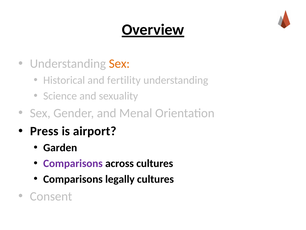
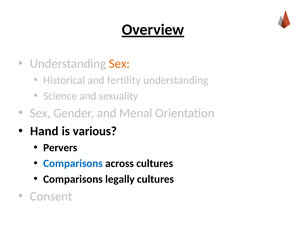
Press: Press -> Hand (44, 131)
airport: airport -> various (95, 131)
Garden: Garden -> Pervers (60, 147)
Comparisons colour: purple -> blue (73, 163)
